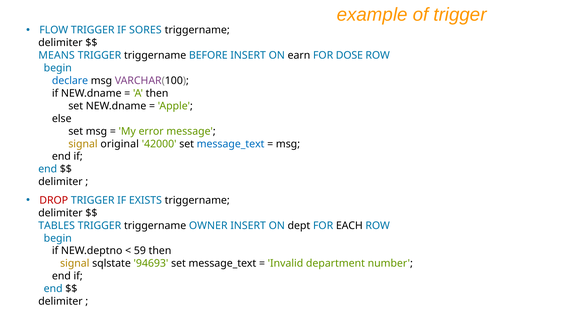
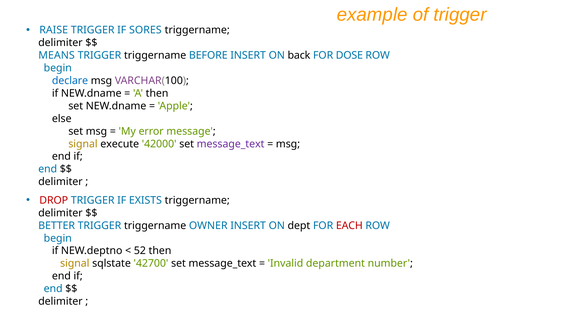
FLOW: FLOW -> RAISE (54, 30)
earn: earn -> back (299, 55)
original: original -> execute (120, 144)
message_text colour: blue -> purple (231, 144)
TABLES: TABLES -> BETTER (57, 225)
EACH colour: black -> red (349, 225)
59: 59 -> 52 (140, 251)
94693: 94693 -> 42700 (151, 263)
